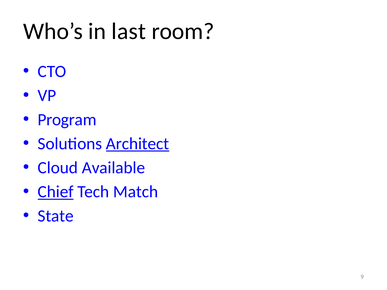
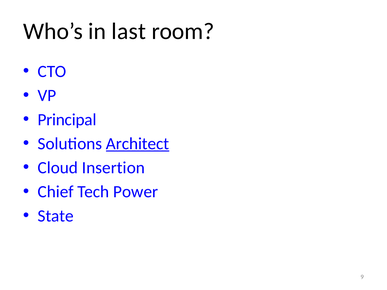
Program: Program -> Principal (67, 120)
Available: Available -> Insertion (113, 168)
Chief underline: present -> none (56, 192)
Match: Match -> Power (136, 192)
